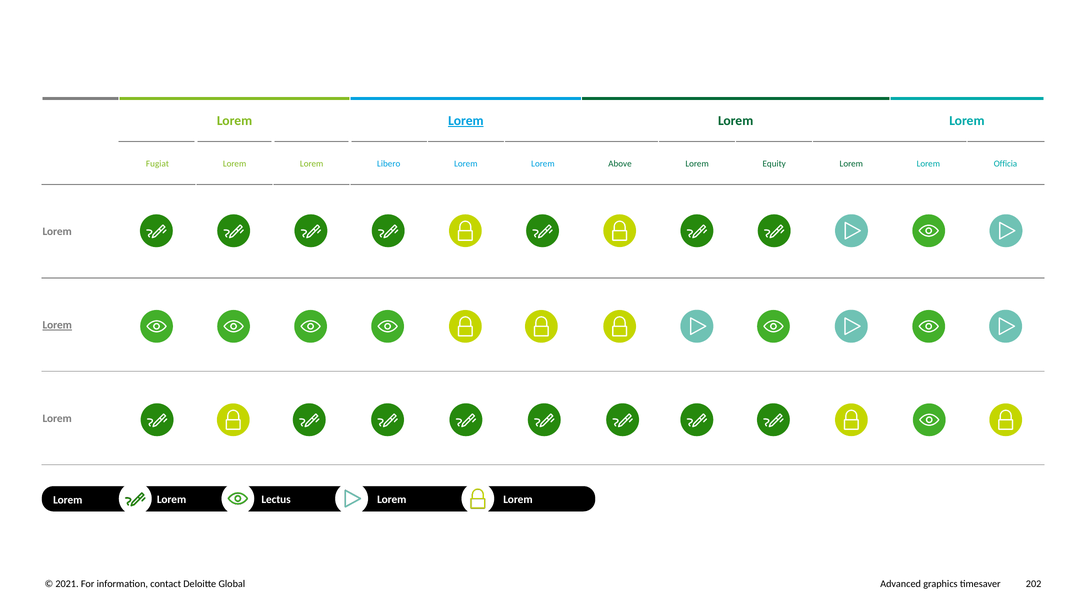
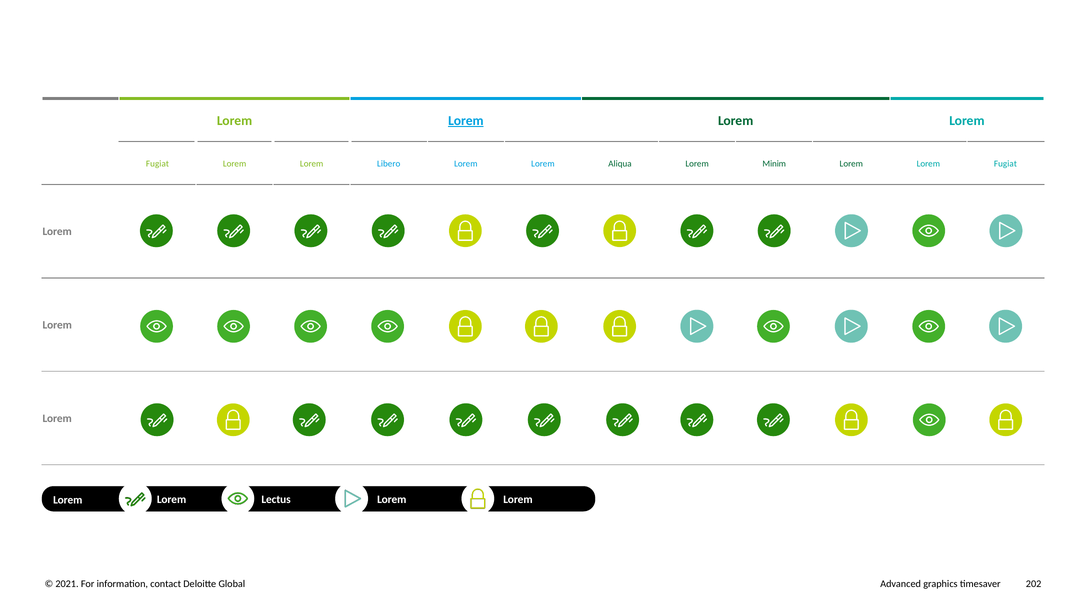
Above: Above -> Aliqua (620, 164)
Equity: Equity -> Minim (774, 164)
Officia: Officia -> Fugiat (1005, 164)
Lorem underline: present -> none (57, 325)
